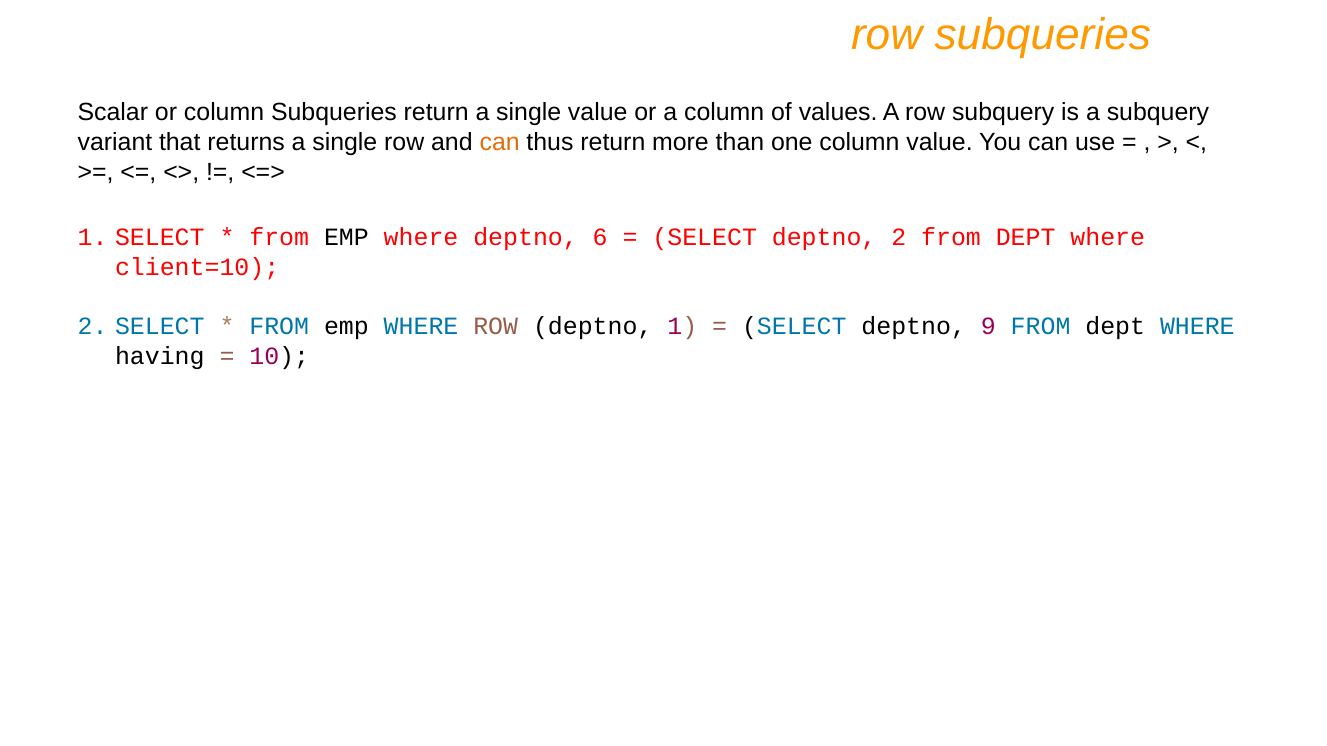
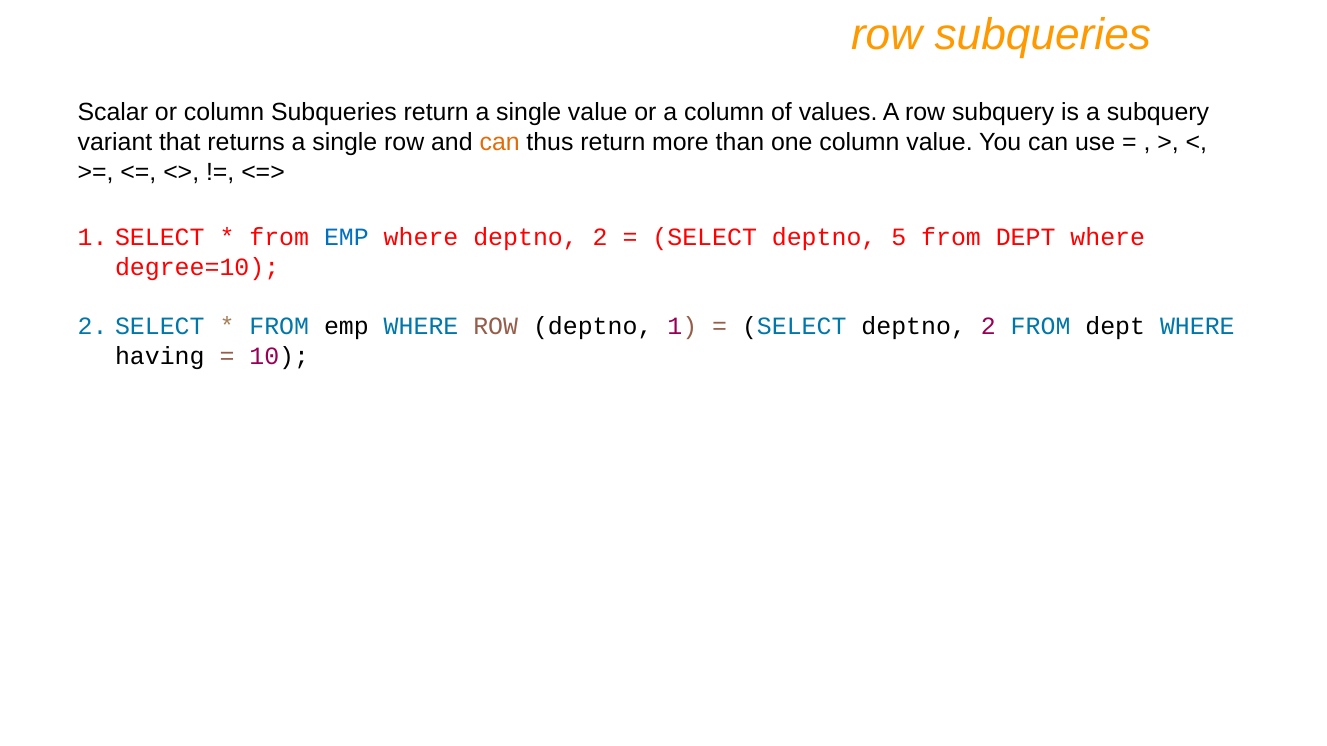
EMP colour: black -> blue (346, 237)
where deptno 6: 6 -> 2 (600, 237)
deptno 2: 2 -> 5 (899, 237)
client=10: client=10 -> degree=10 (197, 267)
SELECT deptno 9: 9 -> 2 (988, 327)
